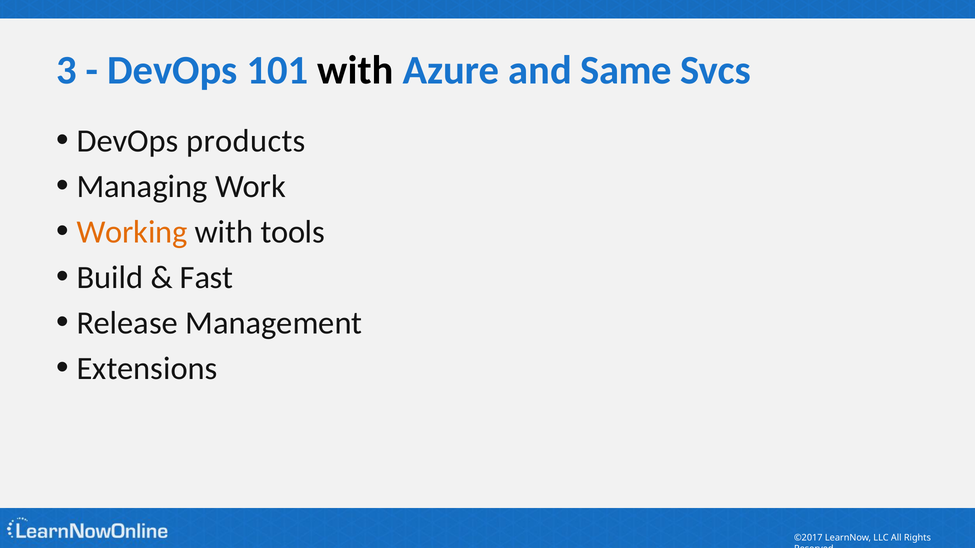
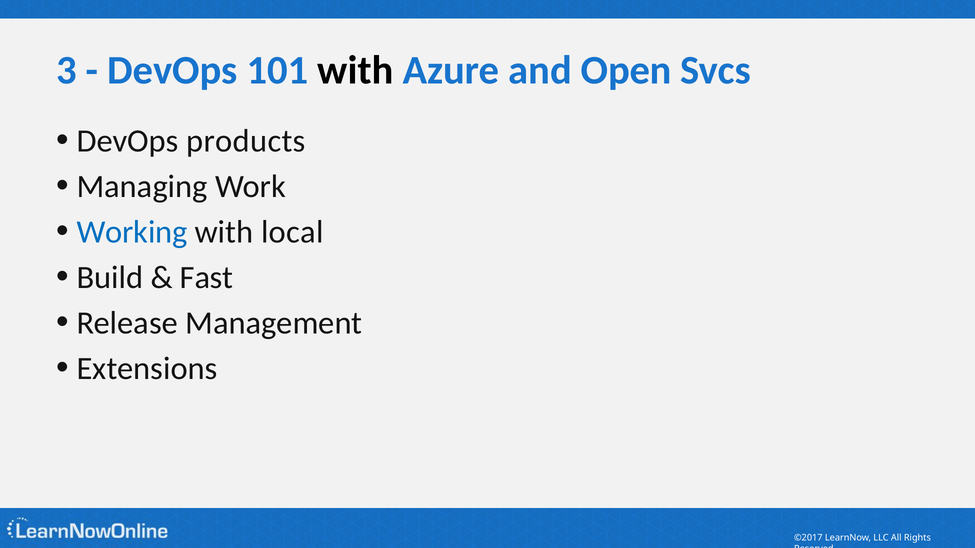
Same: Same -> Open (626, 70)
Working colour: orange -> blue (132, 232)
tools: tools -> local (292, 232)
